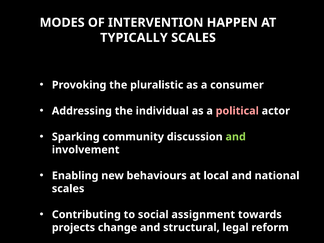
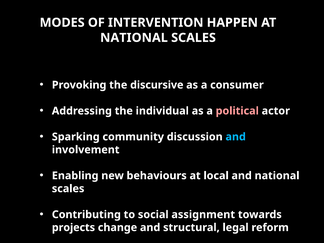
TYPICALLY: TYPICALLY -> NATIONAL (134, 38)
pluralistic: pluralistic -> discursive (157, 85)
and colour: light green -> light blue (236, 137)
